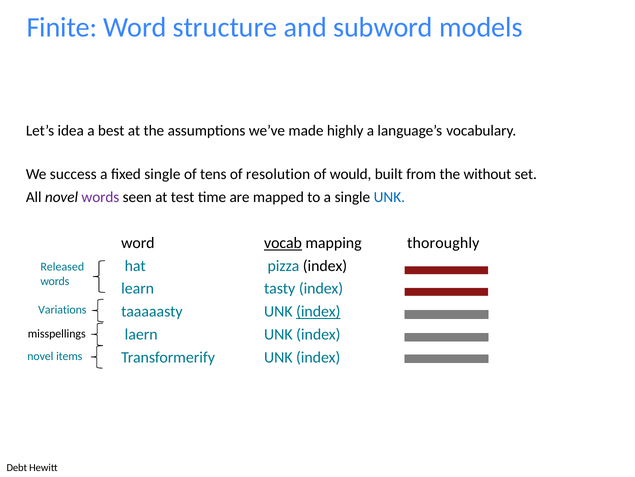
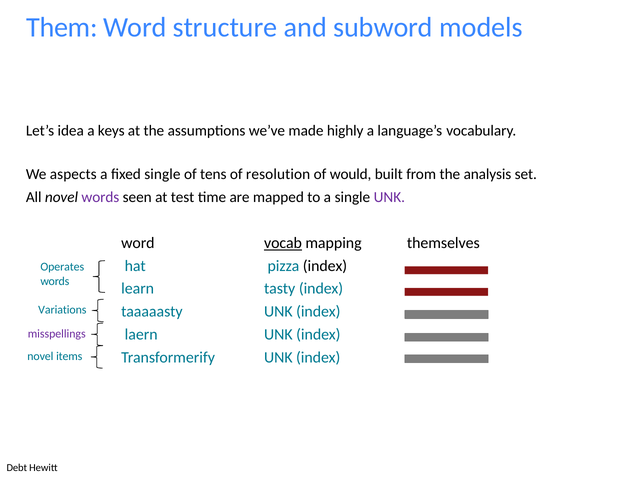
Finite: Finite -> Them (62, 28)
best: best -> keys (111, 131)
success: success -> aspects (73, 174)
without: without -> analysis (487, 174)
UNK colour: blue -> purple (389, 197)
thoroughly: thoroughly -> themselves (443, 243)
Released: Released -> Operates (62, 267)
index underline: present -> none (318, 311)
misspellings colour: black -> purple (57, 333)
